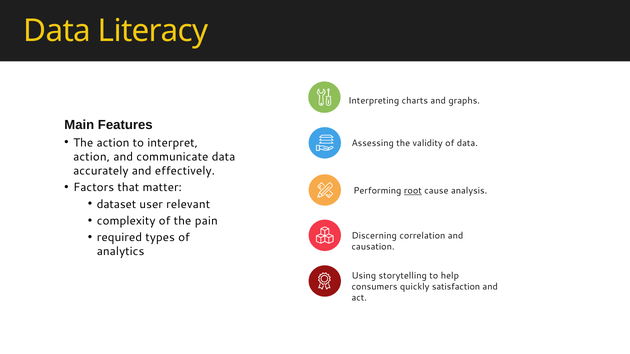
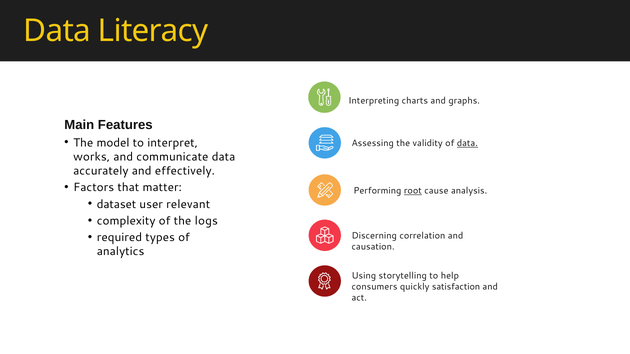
The action: action -> model (113, 143)
data underline: none -> present (467, 144)
action: action -> works (92, 157)
pain: pain -> logs (206, 221)
